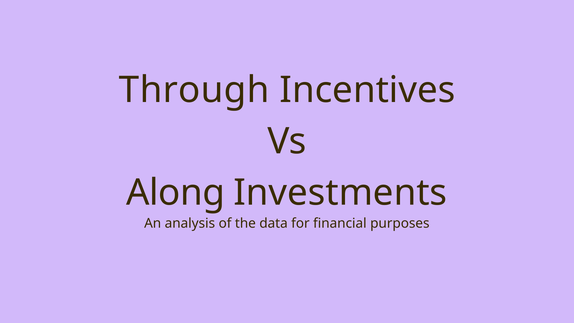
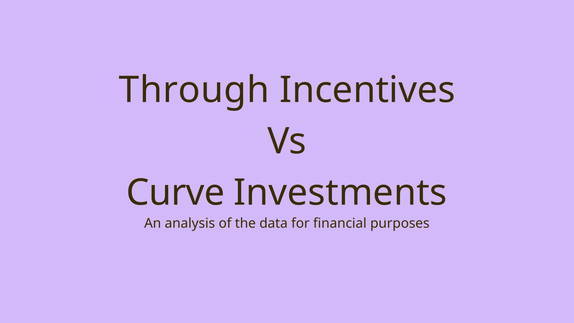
Along: Along -> Curve (176, 193)
